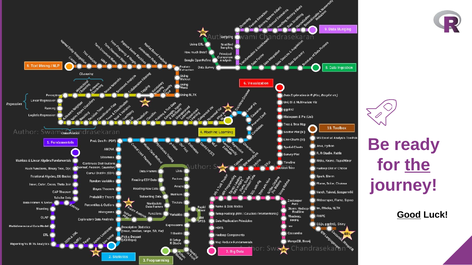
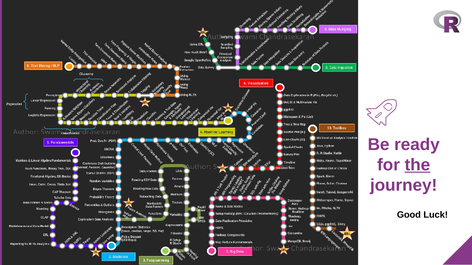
Good underline: present -> none (409, 215)
